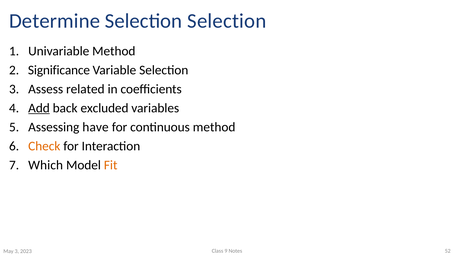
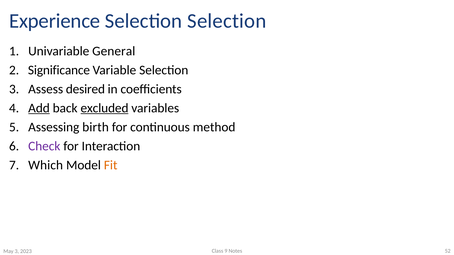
Determine: Determine -> Experience (55, 21)
Univariable Method: Method -> General (114, 51)
related: related -> desired (85, 89)
excluded underline: none -> present (105, 108)
have: have -> birth (96, 127)
Check colour: orange -> purple (44, 146)
